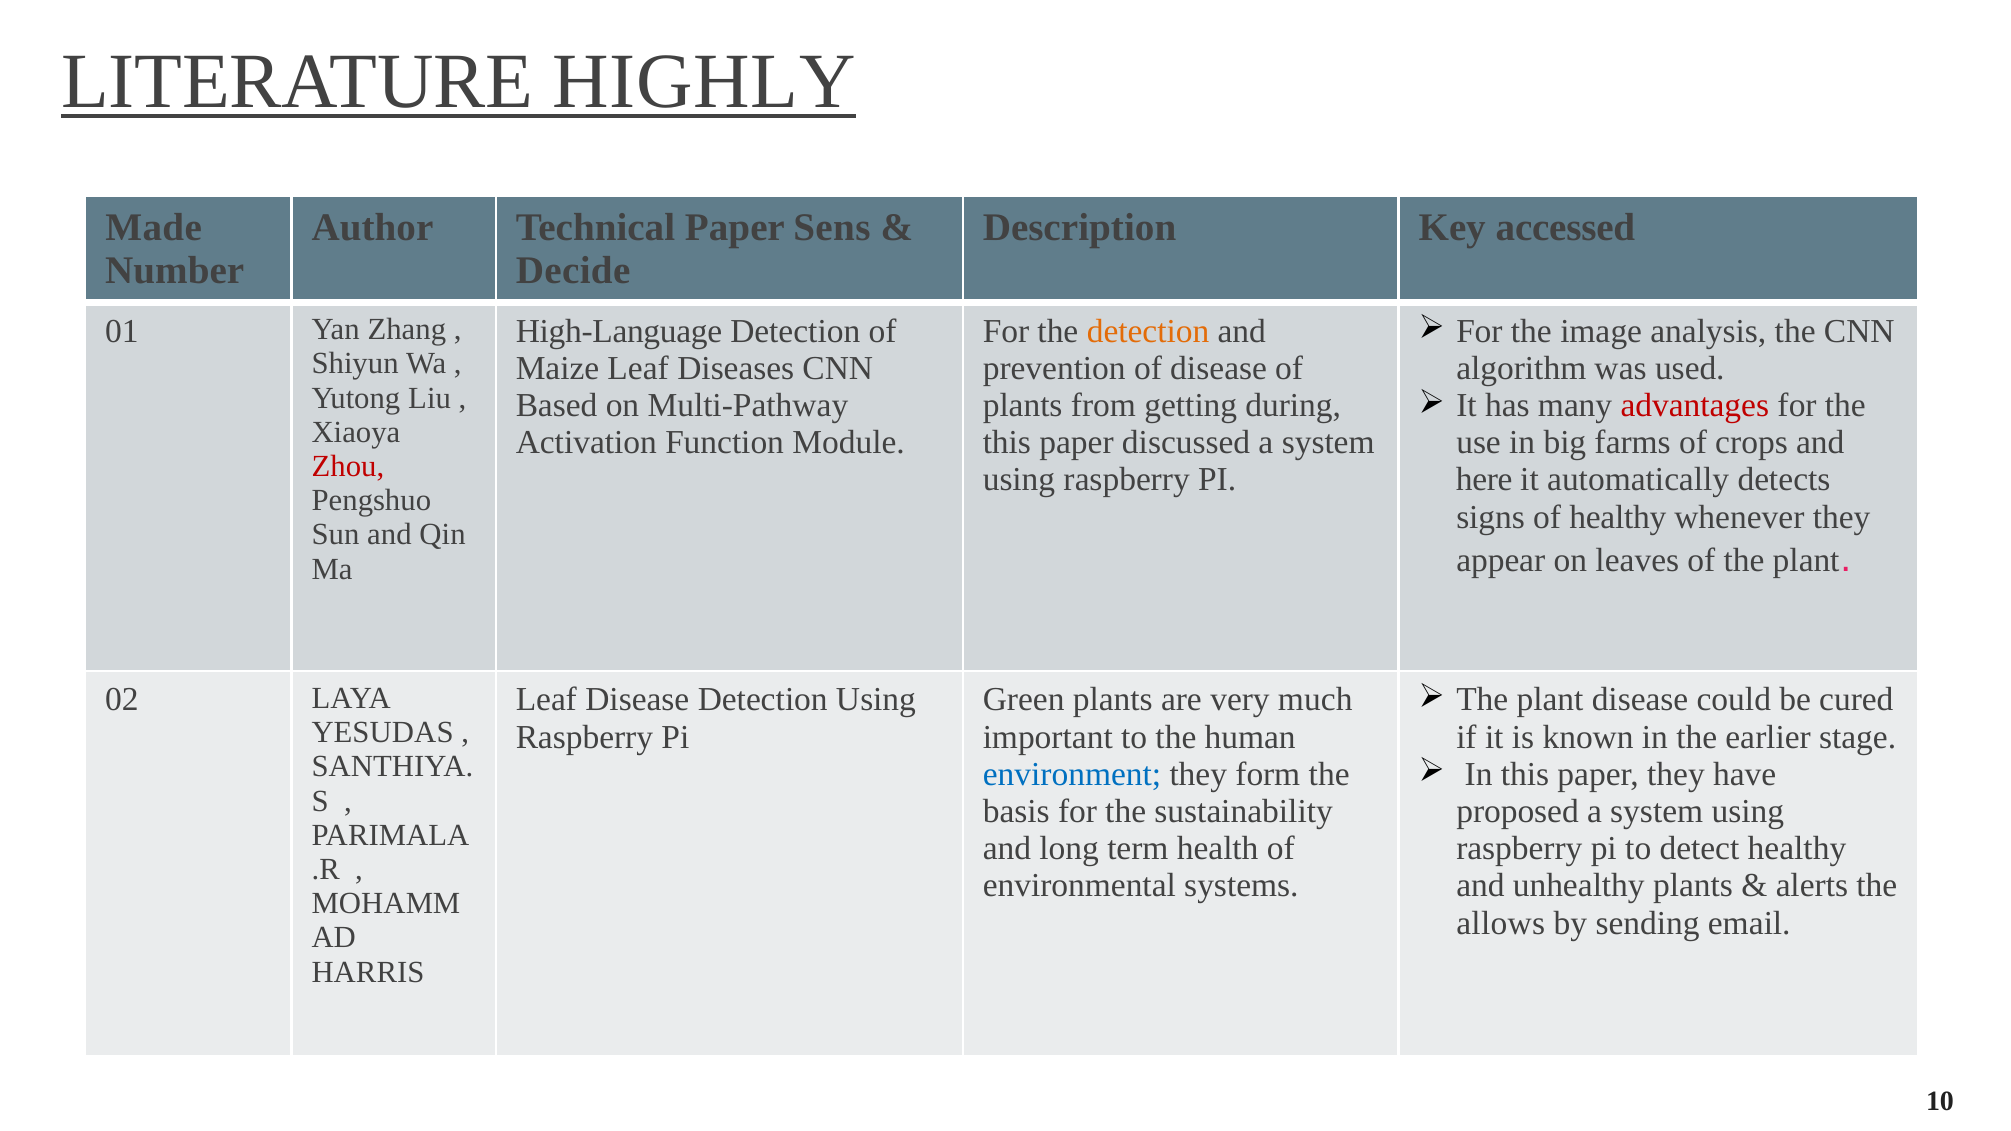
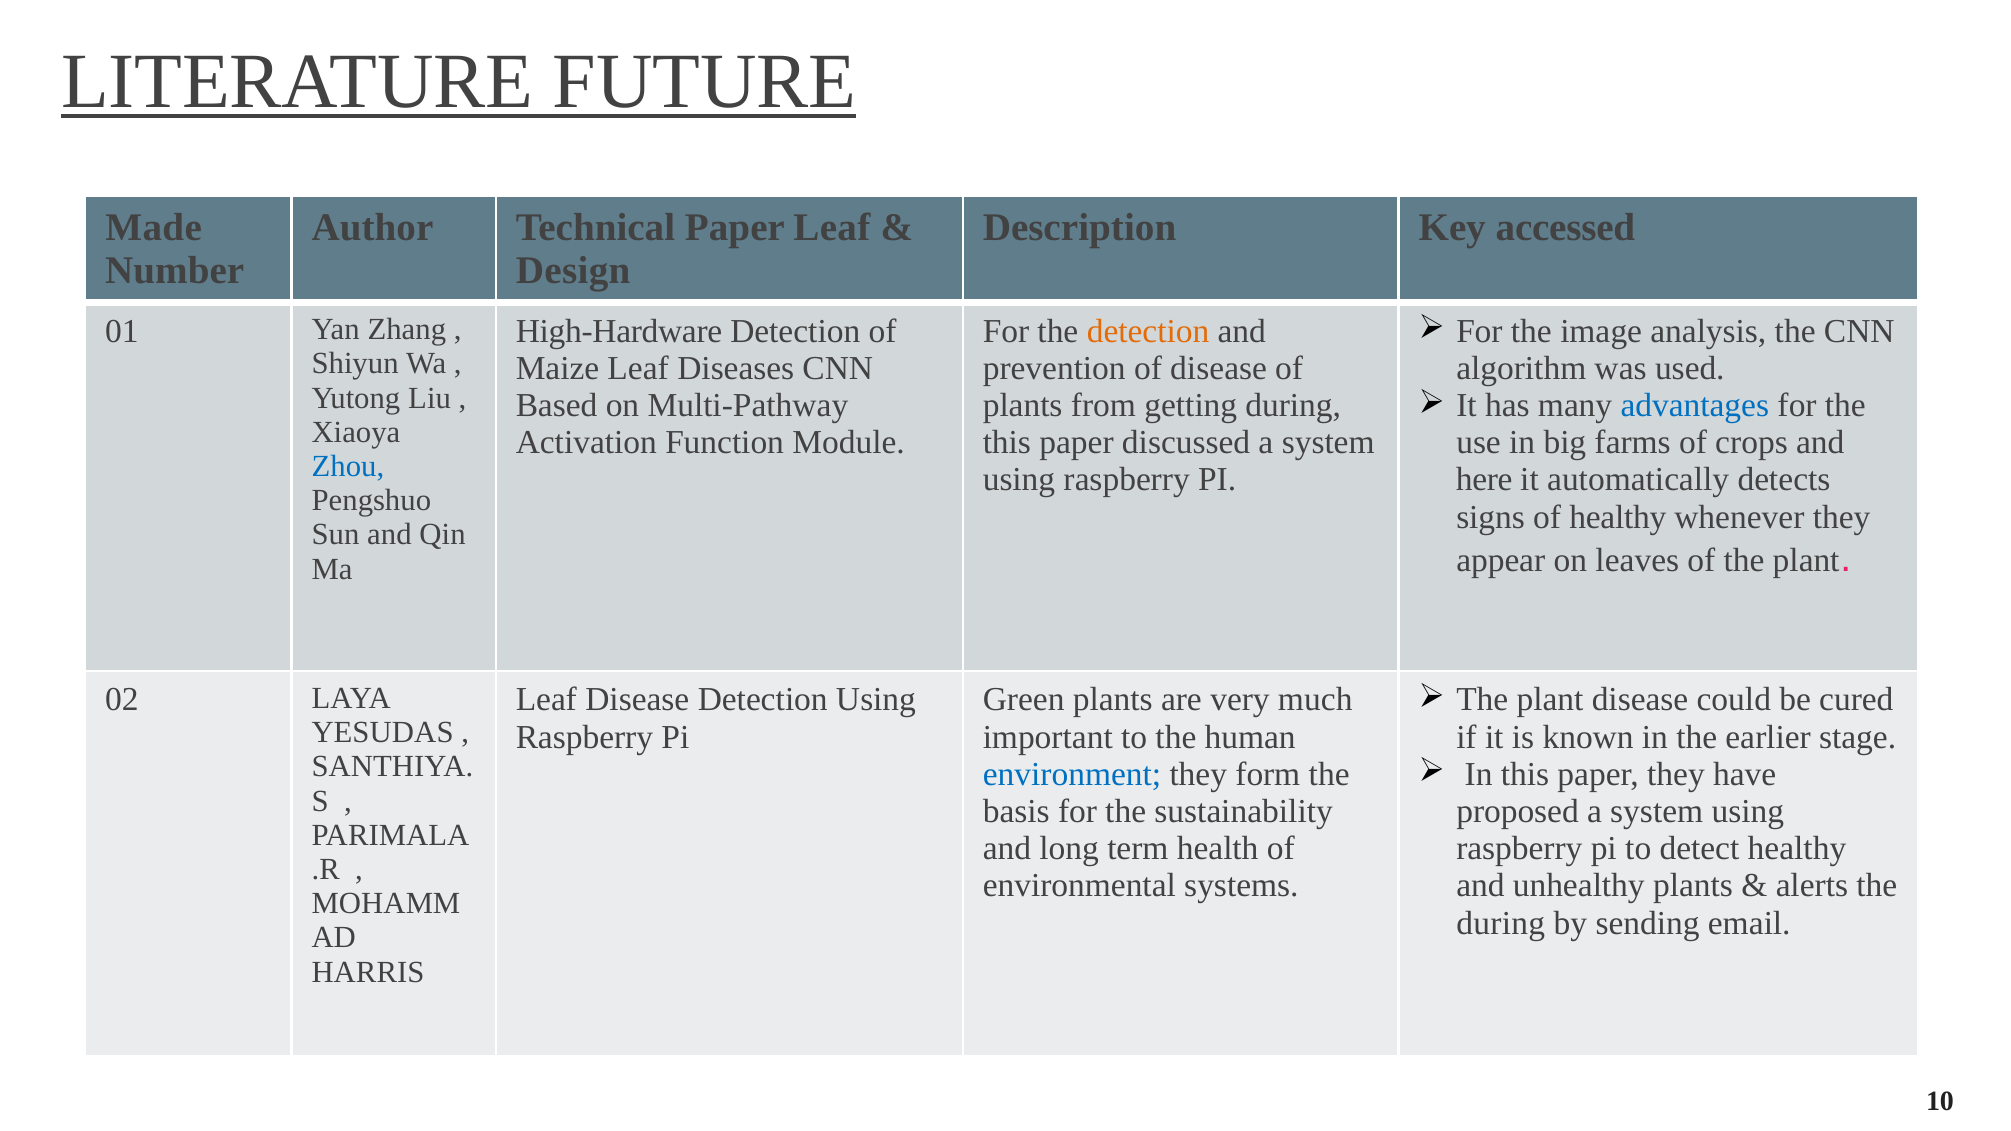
HIGHLY: HIGHLY -> FUTURE (705, 82)
Paper Sens: Sens -> Leaf (832, 228)
Decide: Decide -> Design (573, 271)
High-Language: High-Language -> High-Hardware (619, 331)
advantages colour: red -> blue (1695, 406)
Zhou colour: red -> blue (348, 466)
allows: allows -> during (1501, 923)
